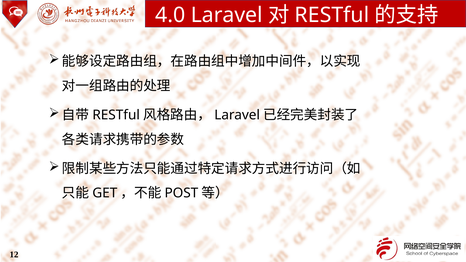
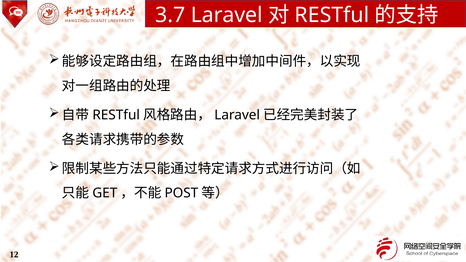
4.0: 4.0 -> 3.7 (170, 15)
